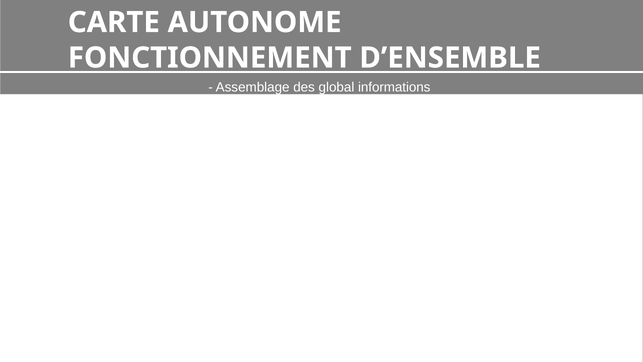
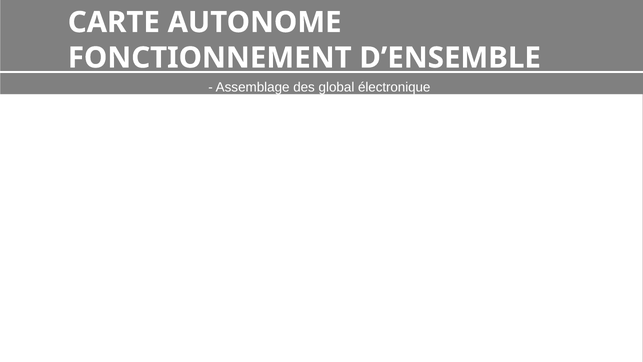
informations: informations -> électronique (394, 87)
